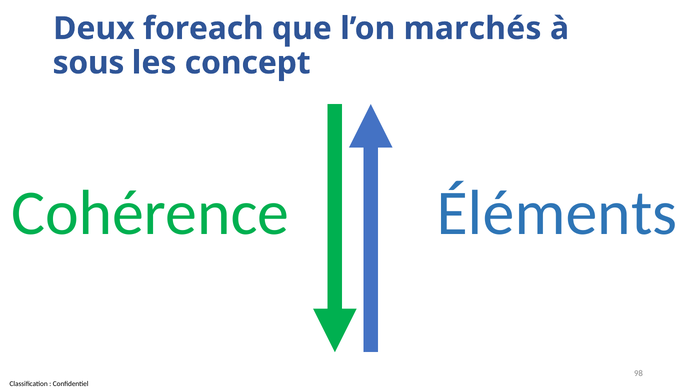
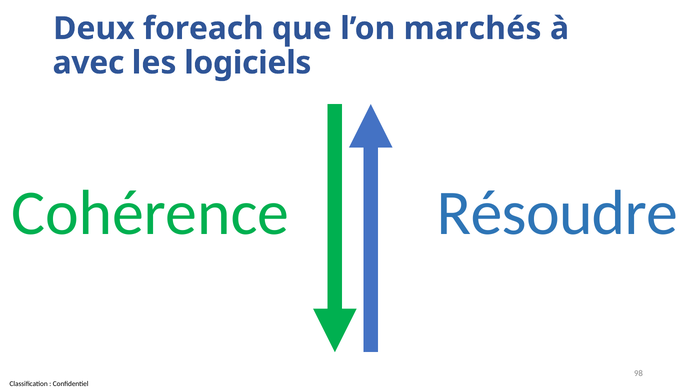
sous: sous -> avec (88, 63)
concept: concept -> logiciels (248, 63)
Éléments: Éléments -> Résoudre (557, 213)
